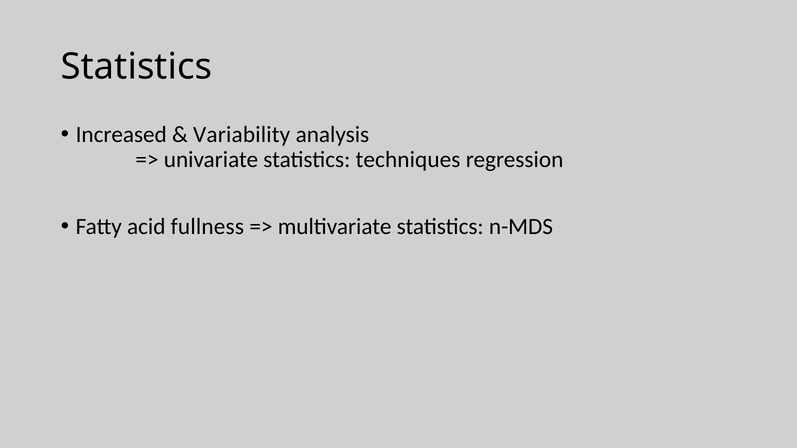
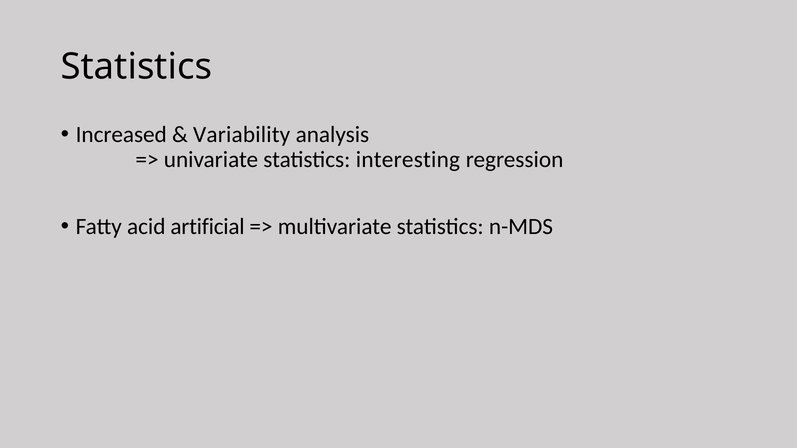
techniques: techniques -> interesting (408, 160)
fullness: fullness -> artificial (208, 227)
